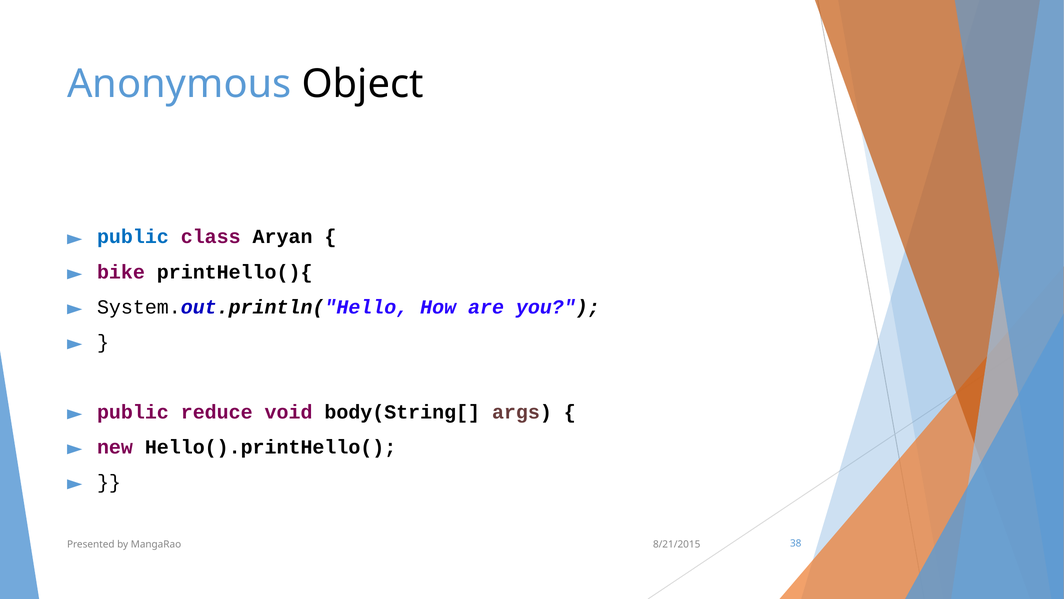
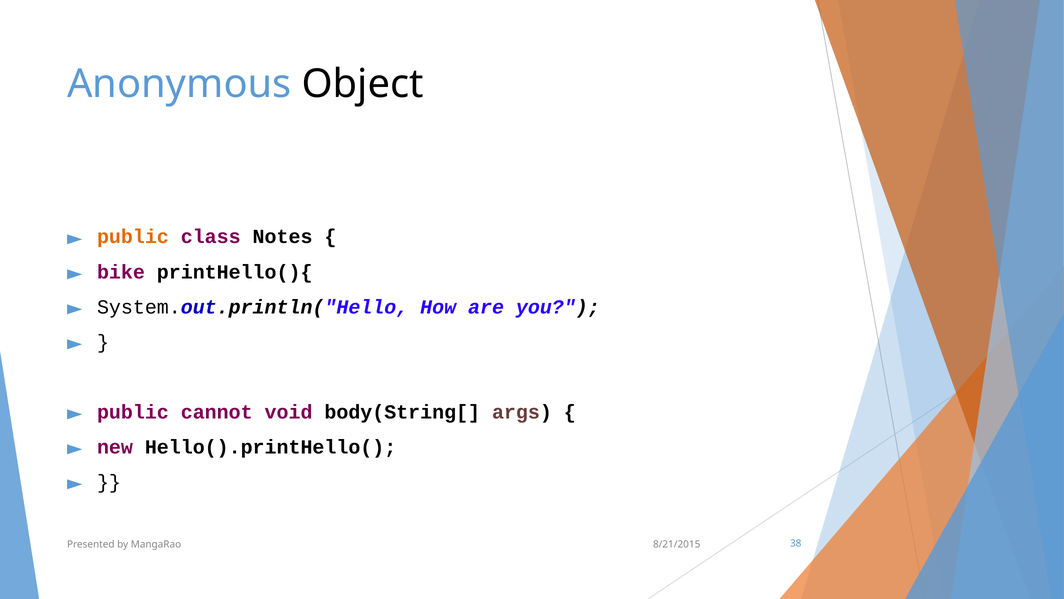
public colour: blue -> orange (133, 237)
Aryan: Aryan -> Notes (283, 237)
reduce: reduce -> cannot (217, 412)
